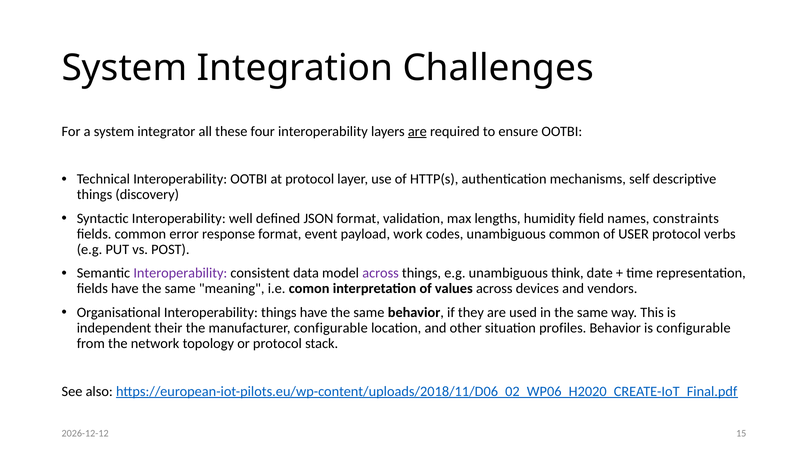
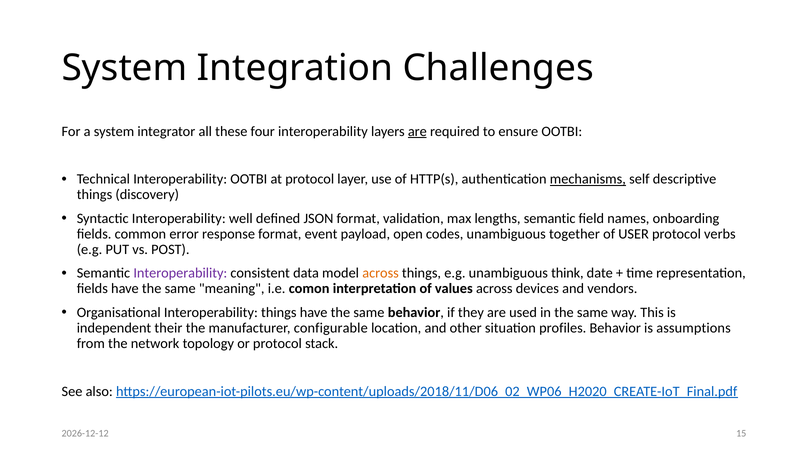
mechanisms underline: none -> present (588, 179)
lengths humidity: humidity -> semantic (550, 219)
constraints: constraints -> onboarding (686, 219)
work: work -> open (408, 234)
unambiguous common: common -> together (574, 234)
across colour: purple -> orange (381, 274)
is configurable: configurable -> assumptions (694, 328)
